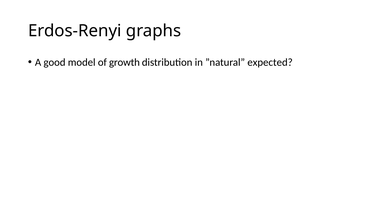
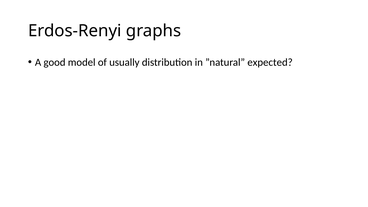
growth: growth -> usually (124, 62)
